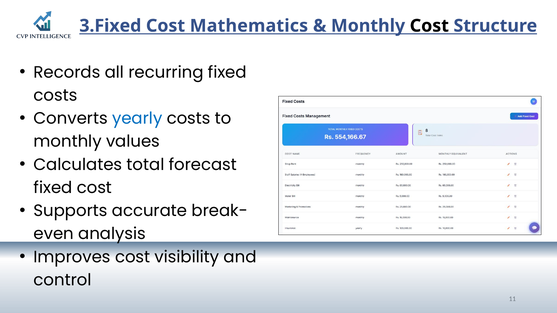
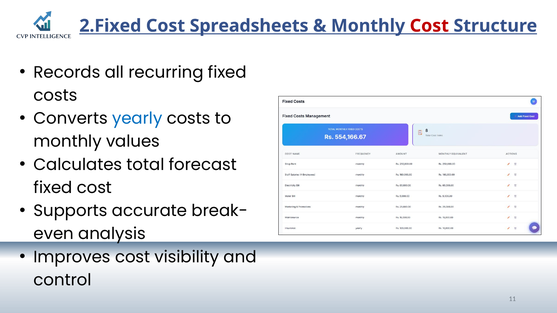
3.Fixed: 3.Fixed -> 2.Fixed (110, 26)
Mathematics: Mathematics -> Spreadsheets (249, 26)
Cost colour: black -> red (429, 26)
